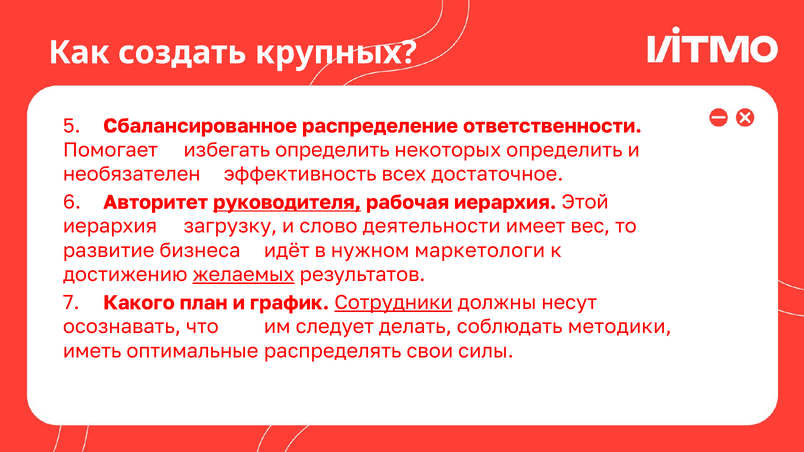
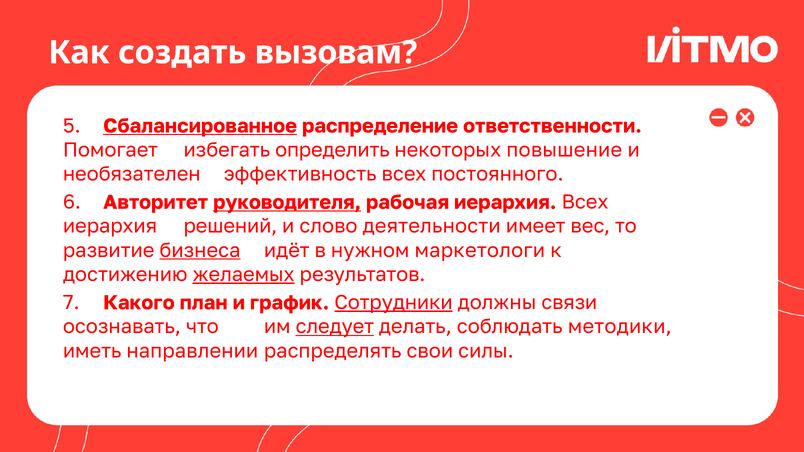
крупных: крупных -> вызовам (336, 53)
Сбалансированное underline: none -> present (200, 126)
некоторых определить: определить -> повышение (564, 150)
достаточное: достаточное -> постоянного (497, 174)
иерархия Этой: Этой -> Всех (585, 202)
загрузку: загрузку -> решений (230, 226)
бизнеса underline: none -> present (200, 251)
несут: несут -> связи (569, 303)
следует underline: none -> present (335, 327)
оптимальные: оптимальные -> направлении (192, 351)
